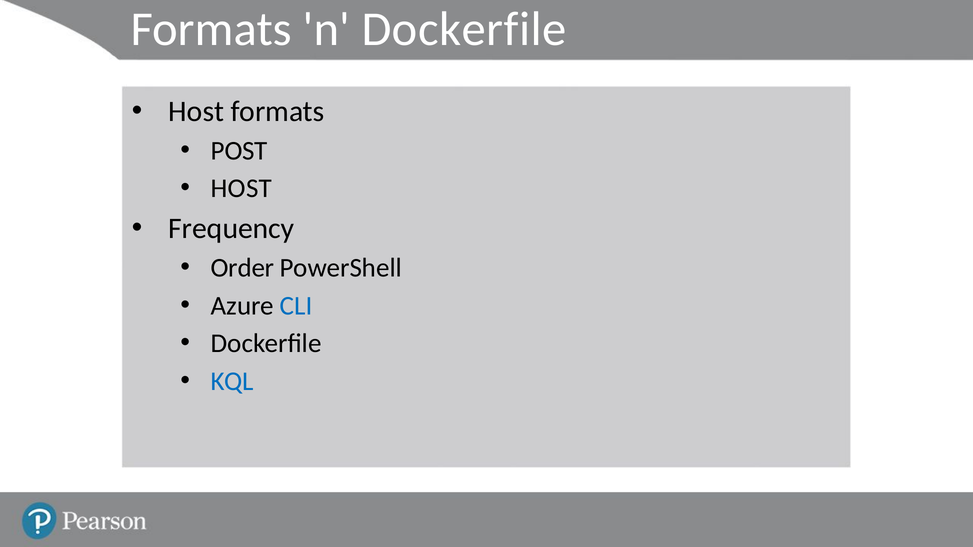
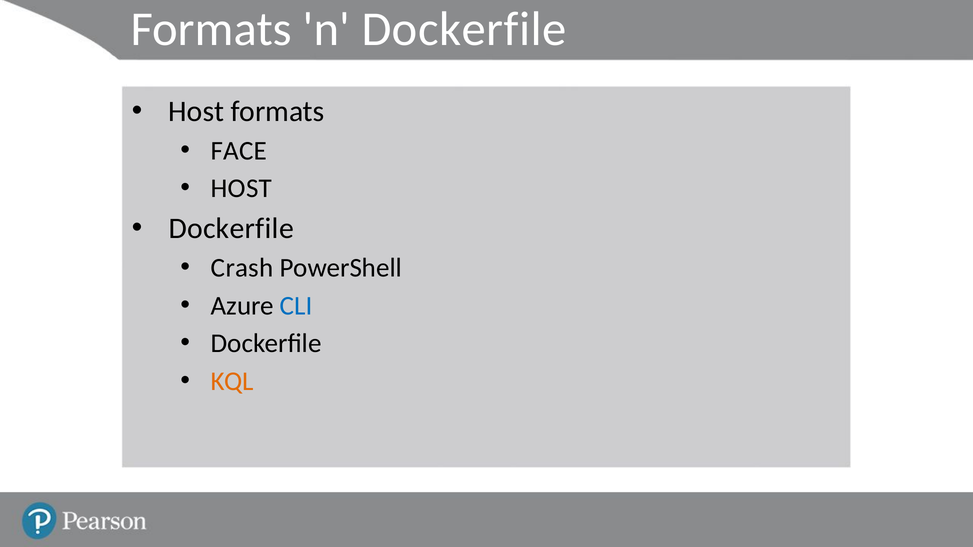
POST: POST -> FACE (239, 151)
Frequency: Frequency -> Dockerfile (231, 229)
Order: Order -> Crash (242, 268)
KQL colour: blue -> orange (232, 382)
